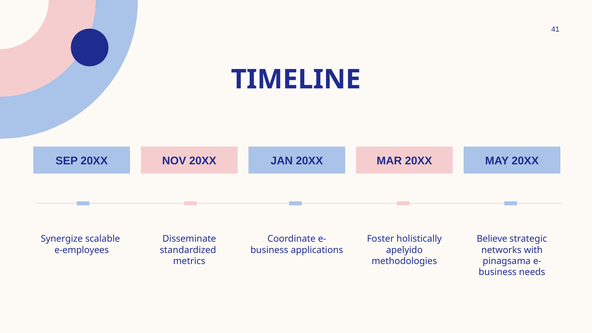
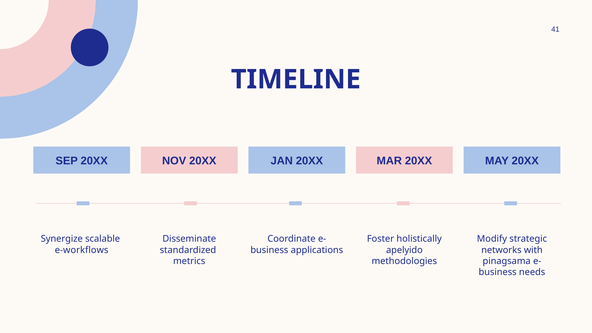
Believe: Believe -> Modify (492, 239)
e-employees: e-employees -> e-workflows (82, 250)
